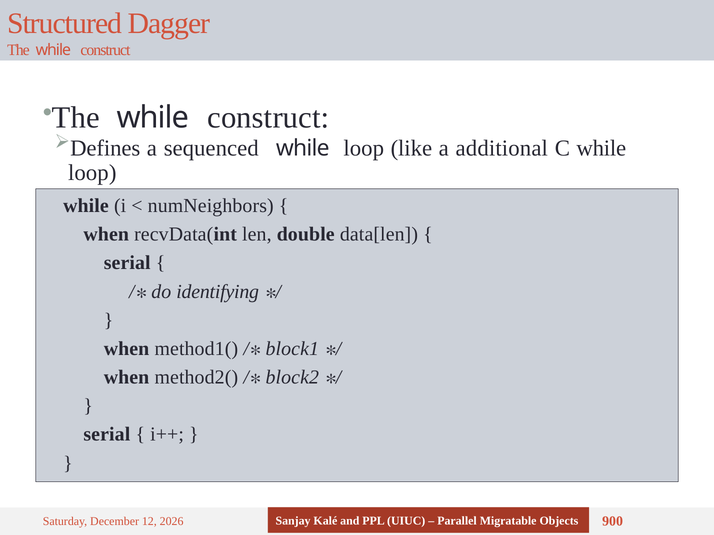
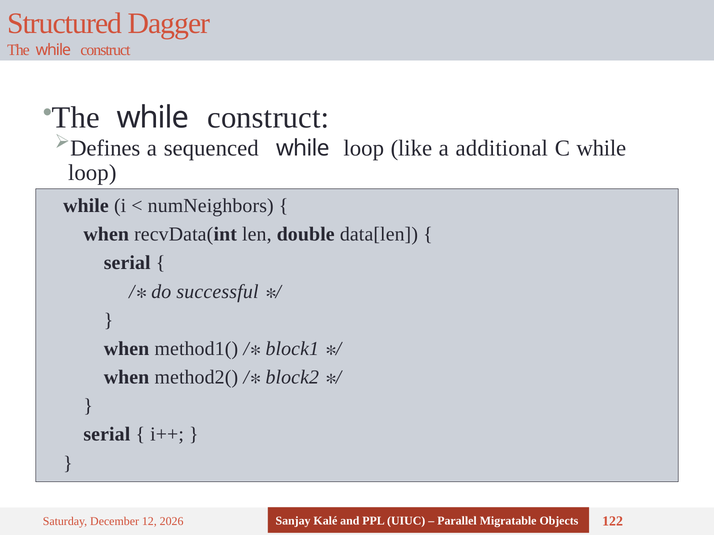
identifying: identifying -> successful (217, 292)
900: 900 -> 122 (613, 522)
